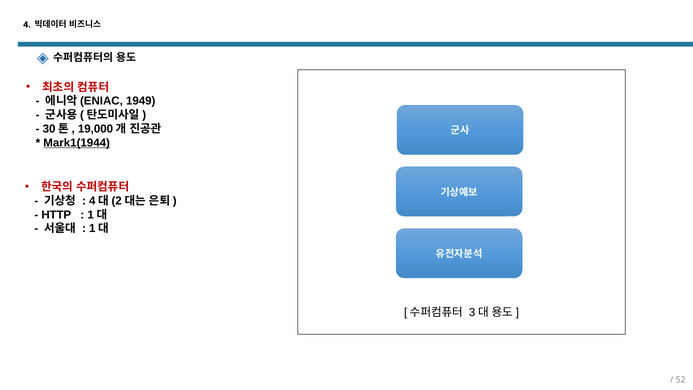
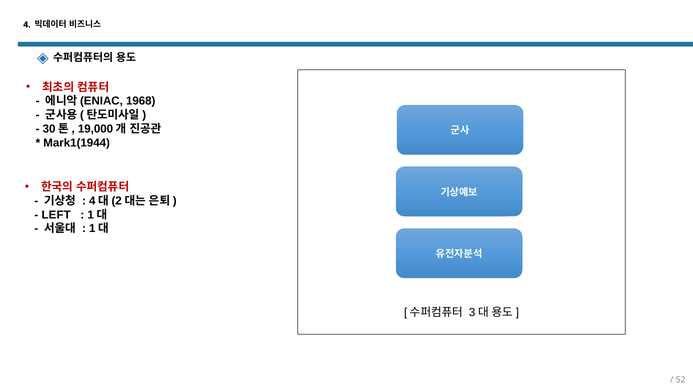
1949: 1949 -> 1968 (141, 101)
Mark1(1944 underline: present -> none (77, 143)
HTTP: HTTP -> LEFT (56, 215)
